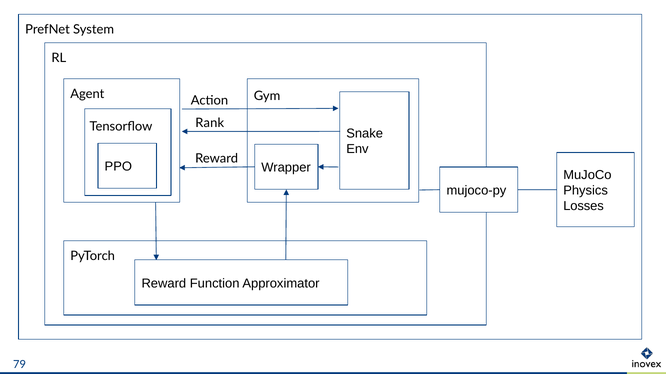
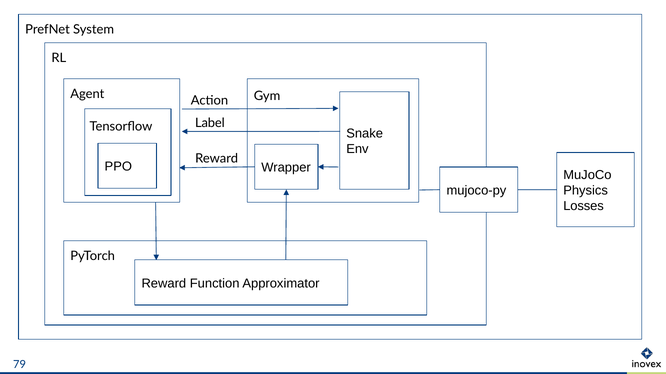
Rank: Rank -> Label (210, 123)
